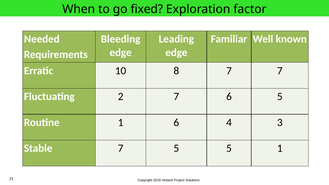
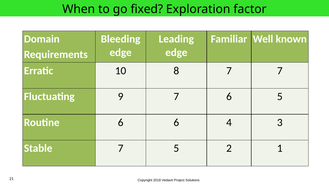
Needed: Needed -> Domain (42, 39)
2: 2 -> 9 (121, 97)
Routine 1: 1 -> 6 (121, 122)
5 5: 5 -> 2 (229, 148)
